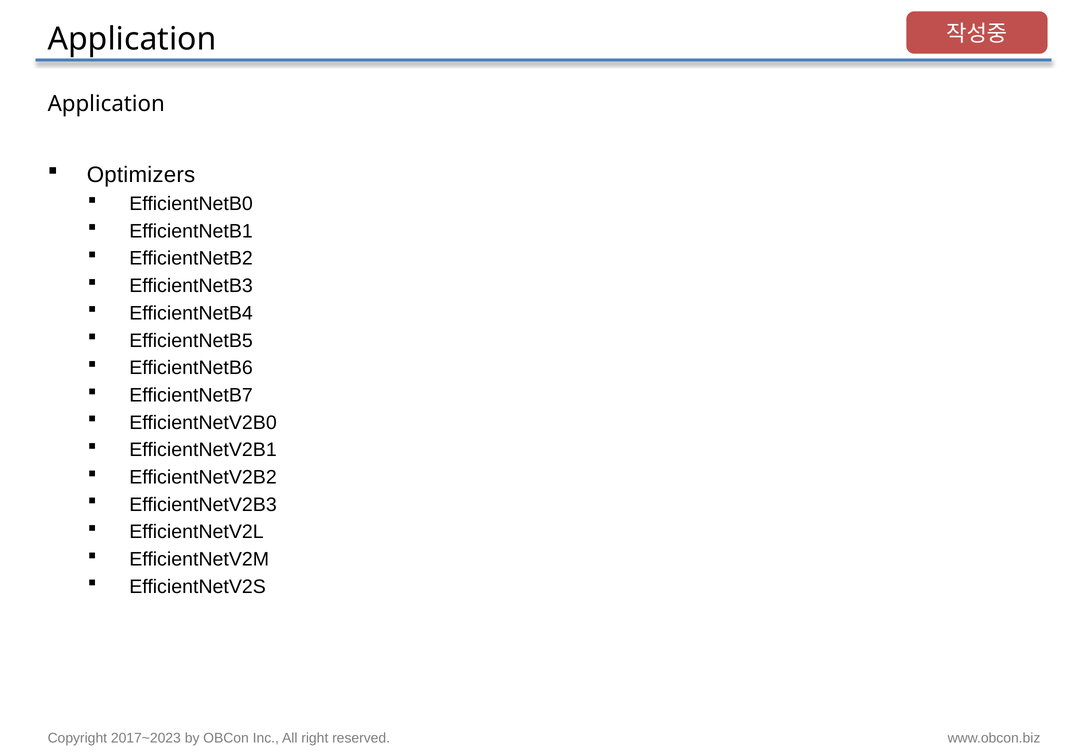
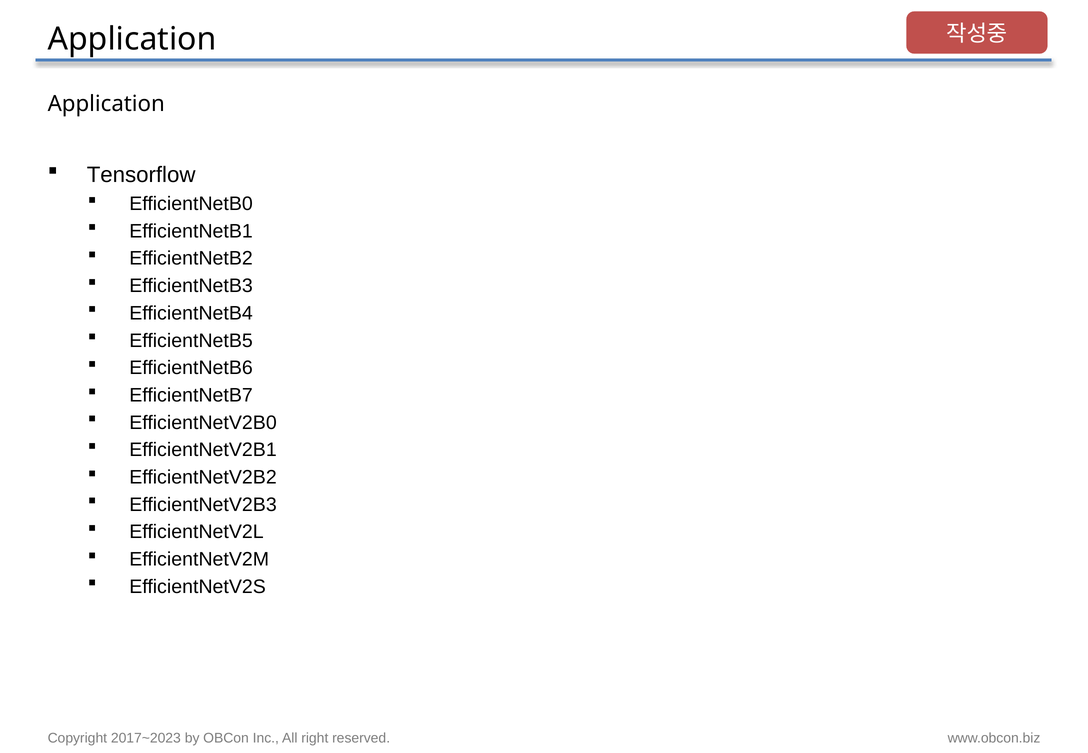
Optimizers: Optimizers -> Tensorflow (141, 175)
